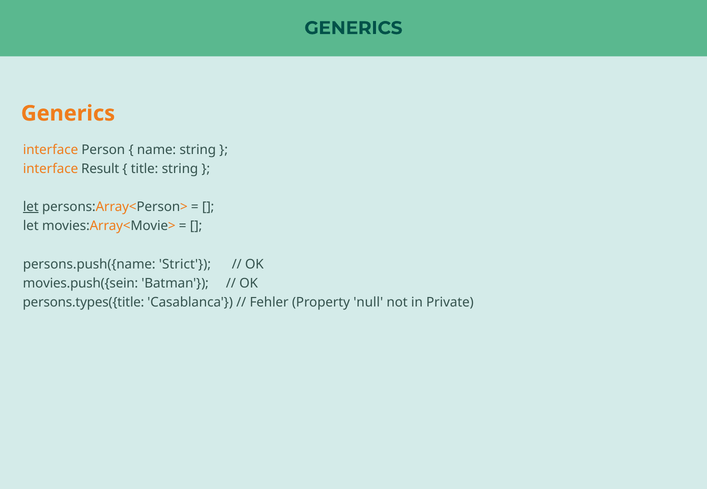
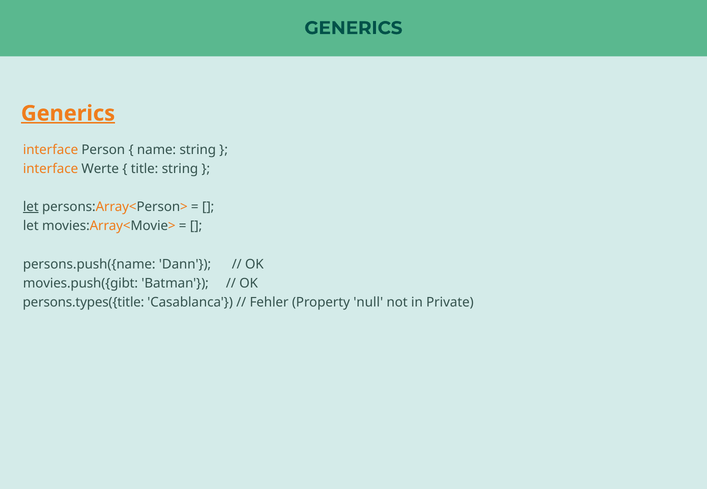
Generics underline: none -> present (68, 114)
Result: Result -> Werte (100, 169)
Strict: Strict -> Dann (185, 264)
movies.push({sein: movies.push({sein -> movies.push({gibt (80, 284)
